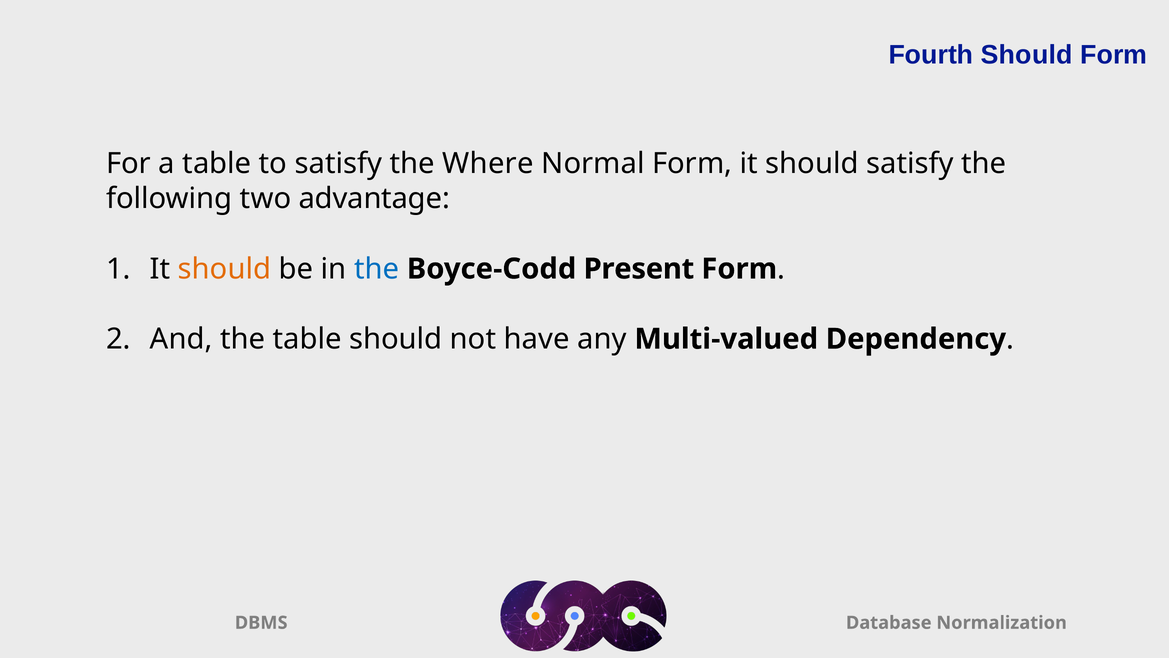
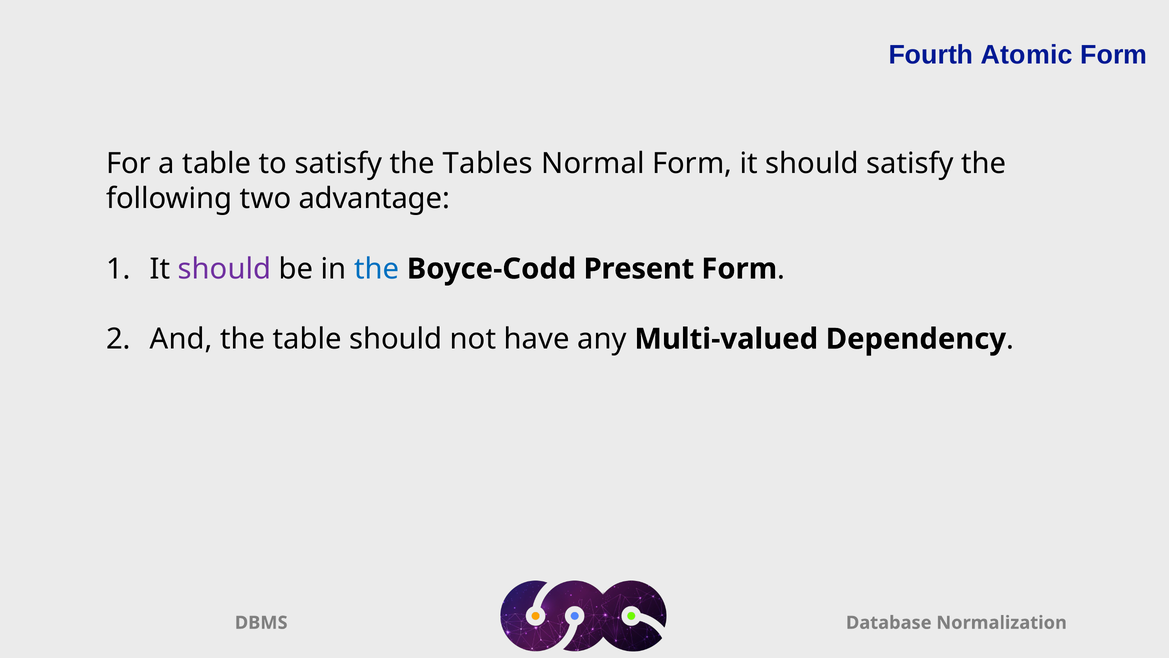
Fourth Should: Should -> Atomic (1027, 55)
Where: Where -> Tables (488, 163)
should colour: orange -> purple (225, 269)
